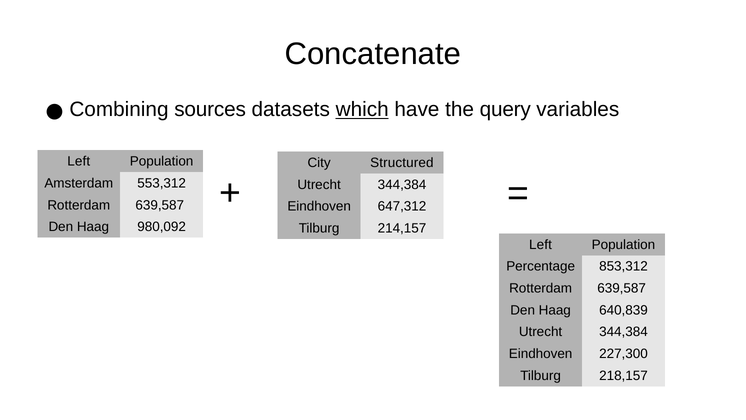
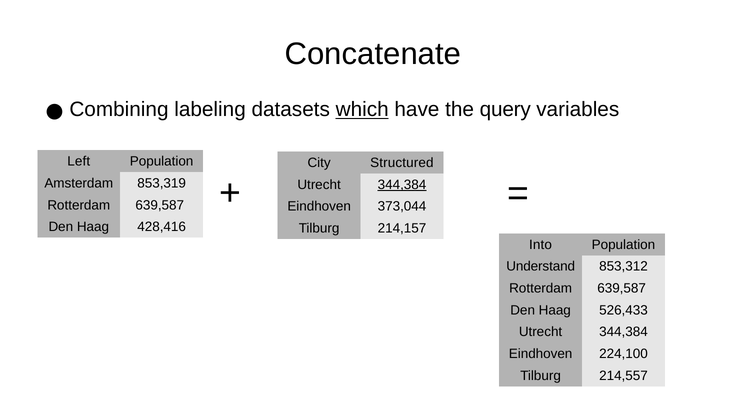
sources: sources -> labeling (210, 109)
553,312: 553,312 -> 853,319 (162, 183)
344,384 underline: none -> present (402, 184)
647,312: 647,312 -> 373,044 (402, 206)
980,092: 980,092 -> 428,416 (162, 227)
Left: Left -> Into (541, 244)
Percentage: Percentage -> Understand (541, 266)
640,839: 640,839 -> 526,433 (623, 310)
227,300: 227,300 -> 224,100 (623, 354)
218,157: 218,157 -> 214,557 (623, 375)
